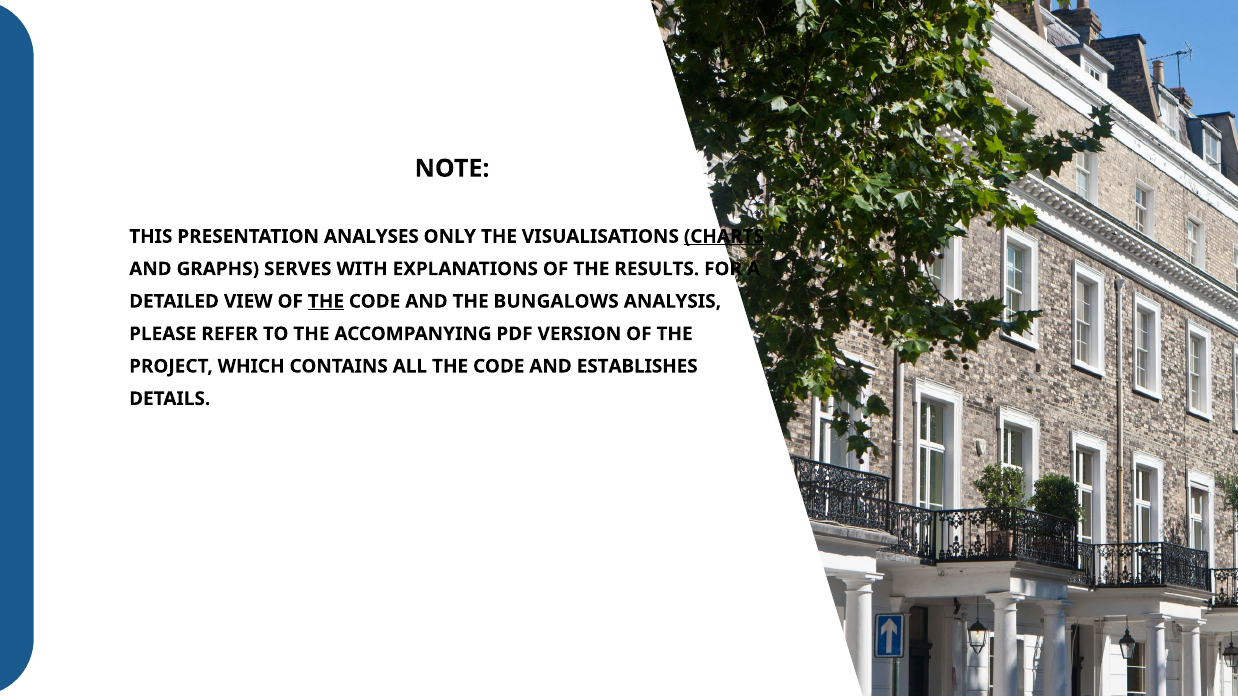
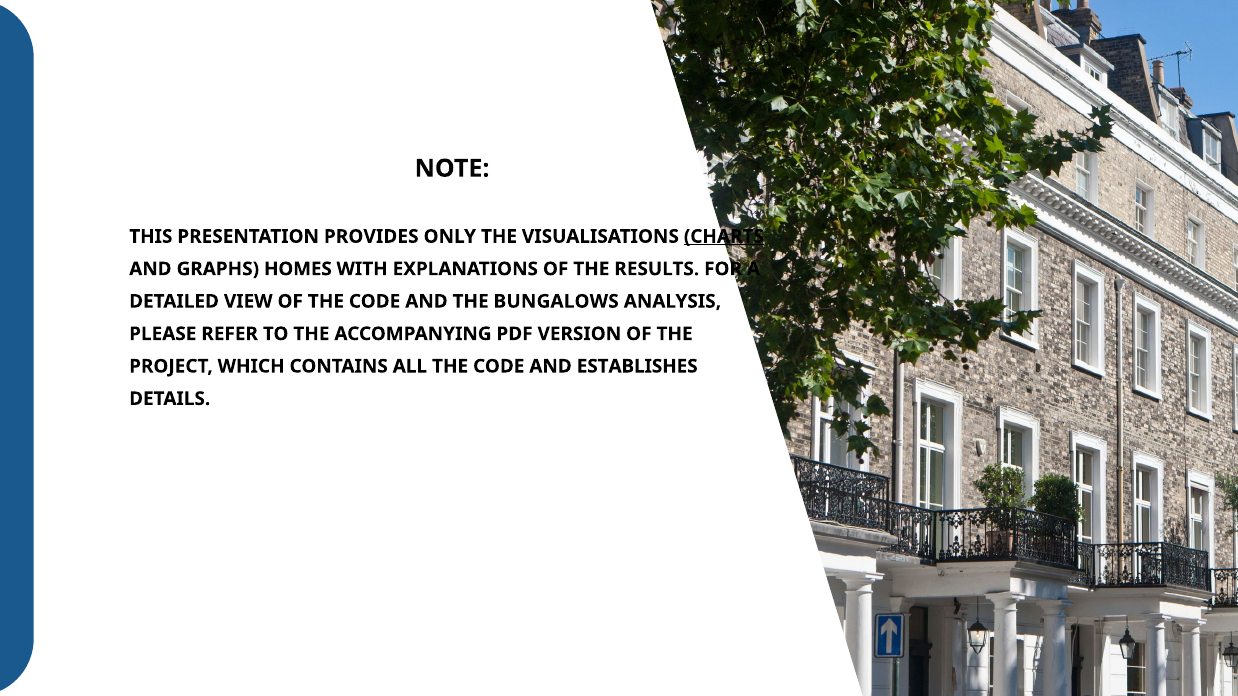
ANALYSES: ANALYSES -> PROVIDES (371, 237)
SERVES: SERVES -> HOMES (298, 269)
THE underline: present -> none (326, 302)
